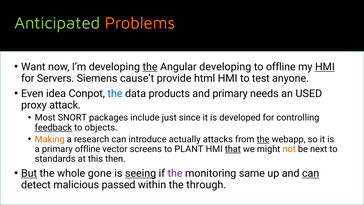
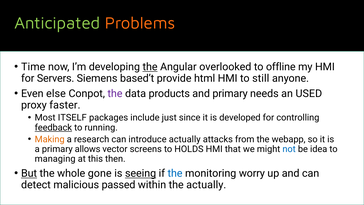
Want: Want -> Time (33, 67)
Angular developing: developing -> overlooked (225, 67)
HMI underline: present -> none (325, 67)
cause’t: cause’t -> based’t (137, 78)
test: test -> still (261, 78)
idea: idea -> else (56, 94)
the colour: blue -> purple (115, 94)
attack: attack -> faster (65, 105)
SNORT: SNORT -> ITSELF (72, 118)
objects: objects -> running (101, 127)
the underline: present -> none (263, 139)
primary offline: offline -> allows (88, 149)
PLANT: PLANT -> HOLDS (189, 149)
that underline: present -> none (233, 149)
not colour: orange -> blue (289, 149)
next: next -> idea (319, 149)
standards: standards -> managing (55, 159)
the colour: purple -> blue (175, 173)
same: same -> worry (252, 173)
can underline: present -> none (311, 173)
the through: through -> actually (206, 185)
